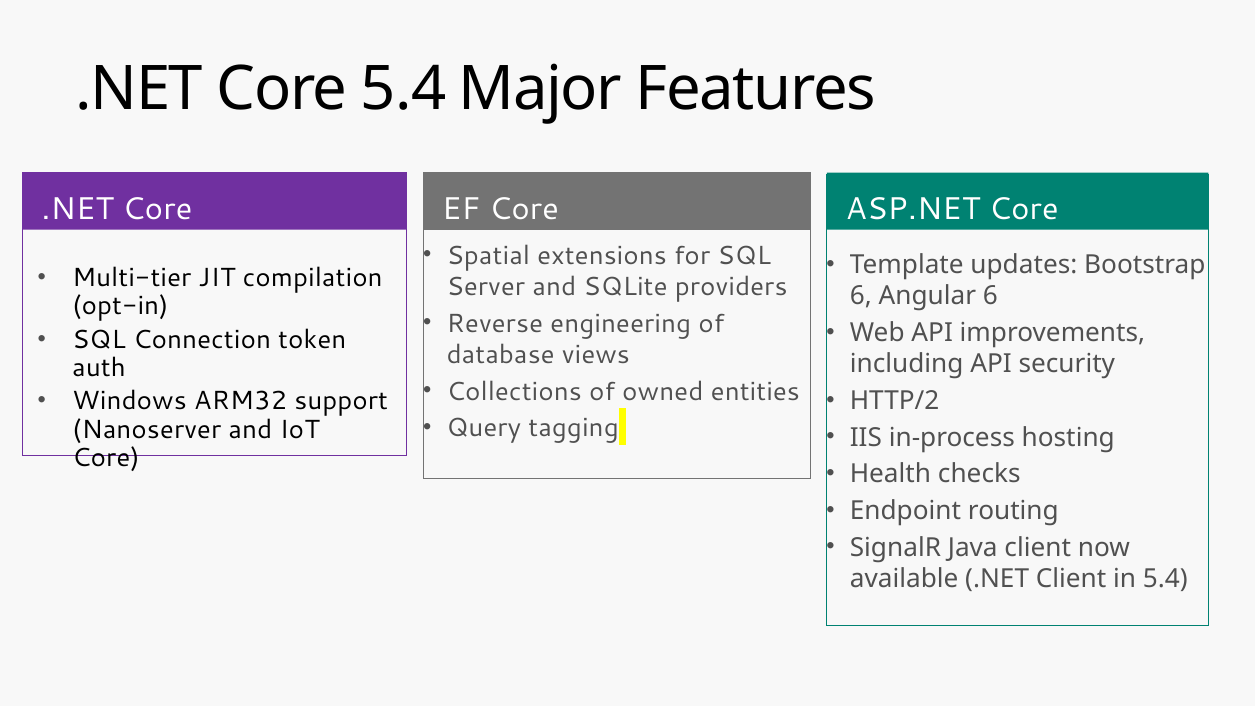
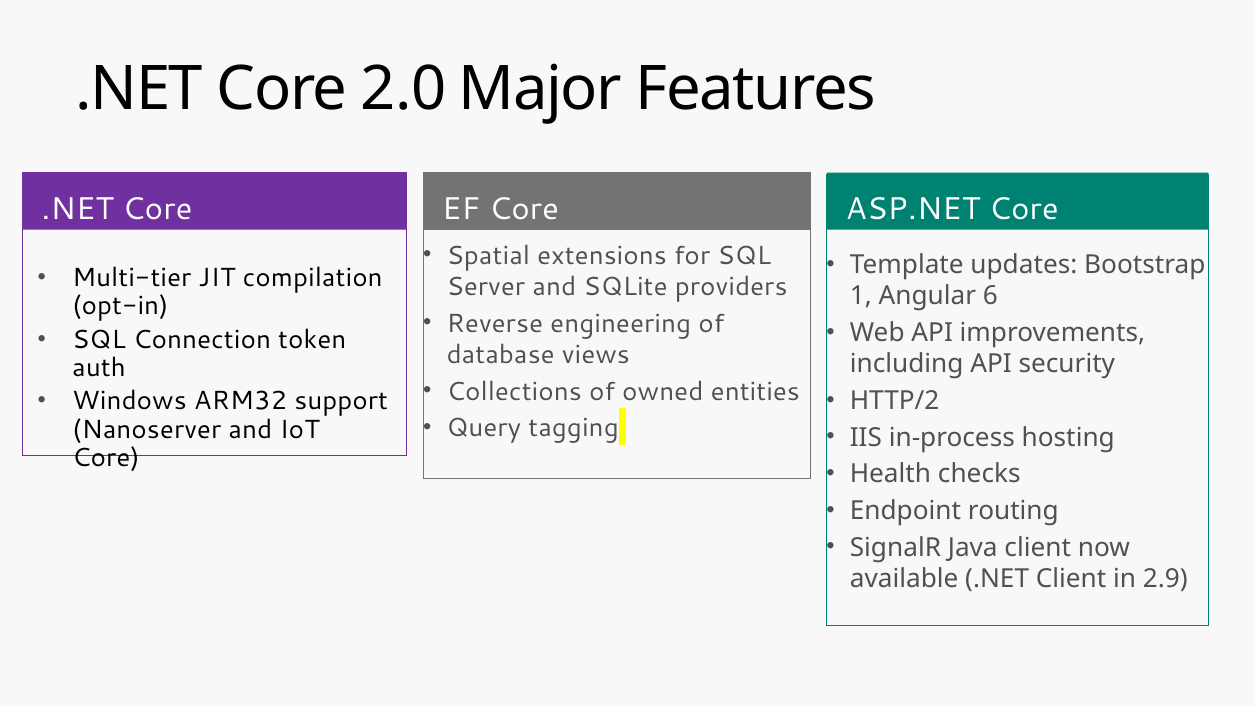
Core 5.4: 5.4 -> 2.0 (403, 89)
6: 6 -> 1 (861, 296)
in 5.4: 5.4 -> 2.9 (1165, 579)
